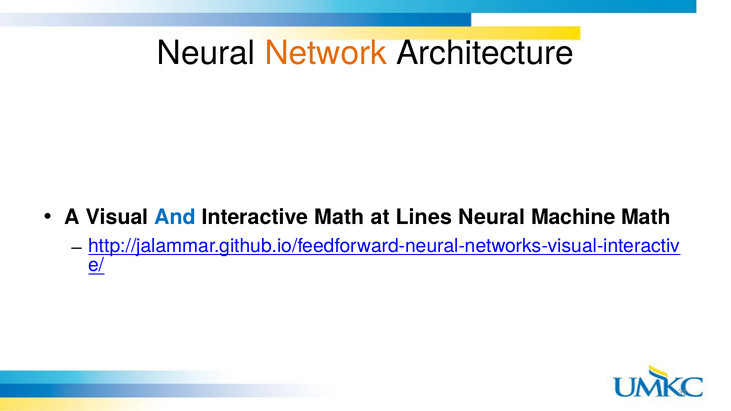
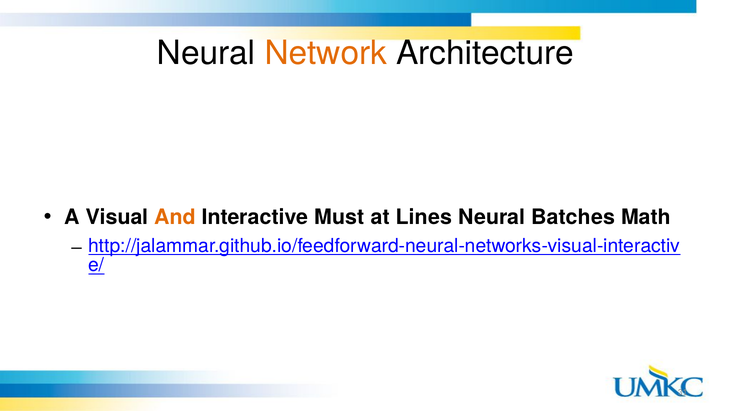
And colour: blue -> orange (175, 217)
Interactive Math: Math -> Must (339, 217)
Machine: Machine -> Batches (573, 217)
